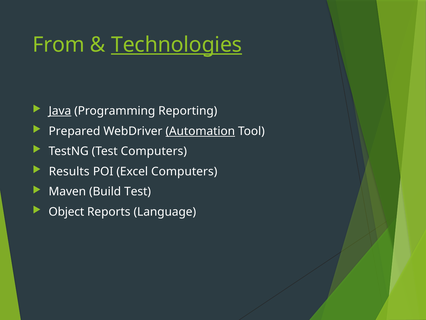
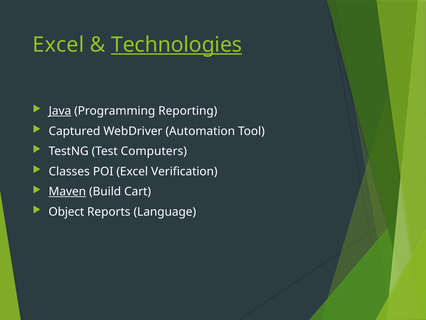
From: From -> Excel (58, 45)
Prepared: Prepared -> Captured (74, 131)
Automation underline: present -> none (200, 131)
Results: Results -> Classes (69, 171)
Excel Computers: Computers -> Verification (184, 171)
Maven underline: none -> present (67, 191)
Build Test: Test -> Cart (138, 191)
